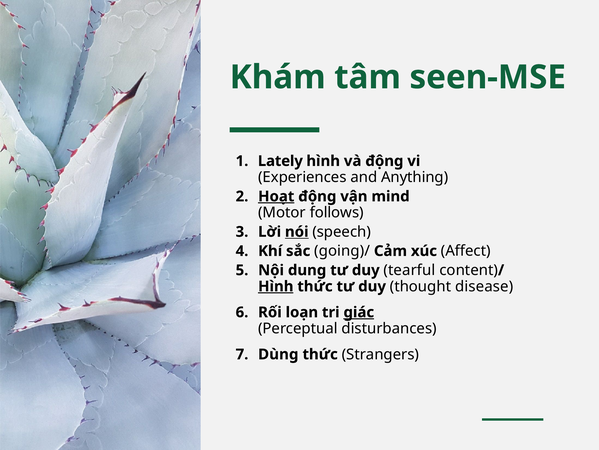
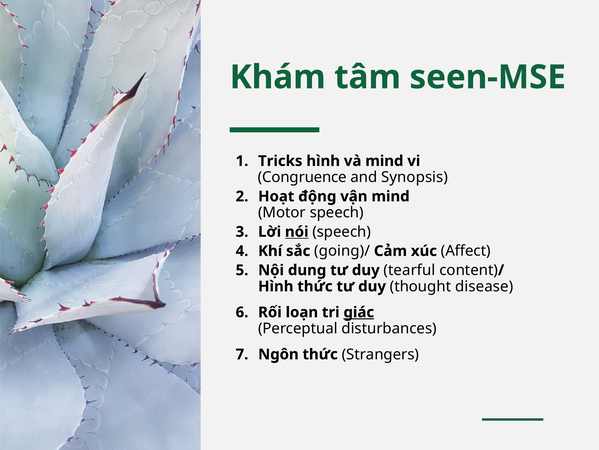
Lately: Lately -> Tricks (280, 161)
và động: động -> mind (384, 161)
Experiences: Experiences -> Congruence (302, 177)
Anything: Anything -> Synopsis (415, 177)
Hoạt underline: present -> none (276, 196)
Motor follows: follows -> speech (337, 212)
Hình underline: present -> none (276, 286)
Dùng: Dùng -> Ngôn (278, 354)
